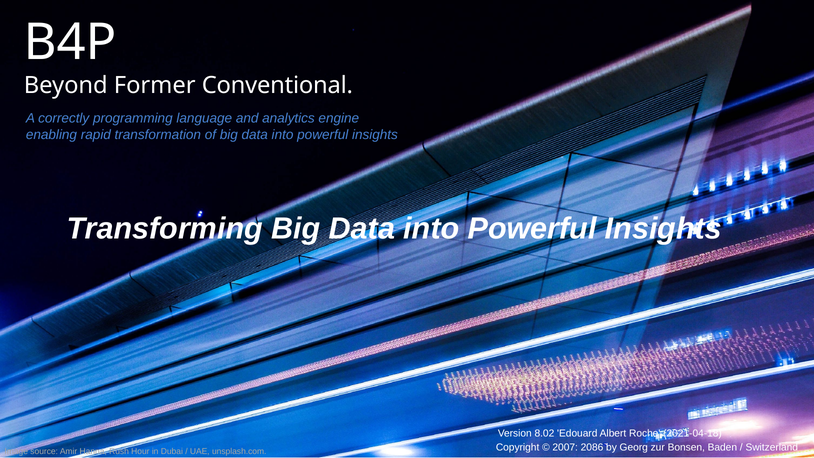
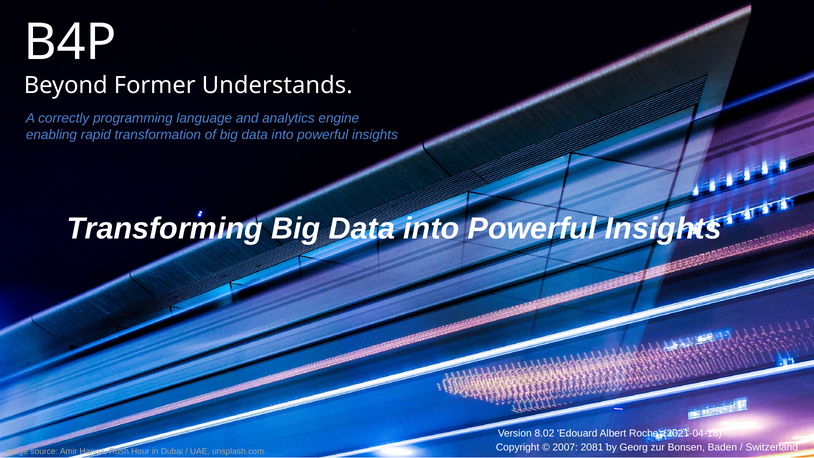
Conventional: Conventional -> Understands (277, 85)
2086: 2086 -> 2081 (592, 447)
